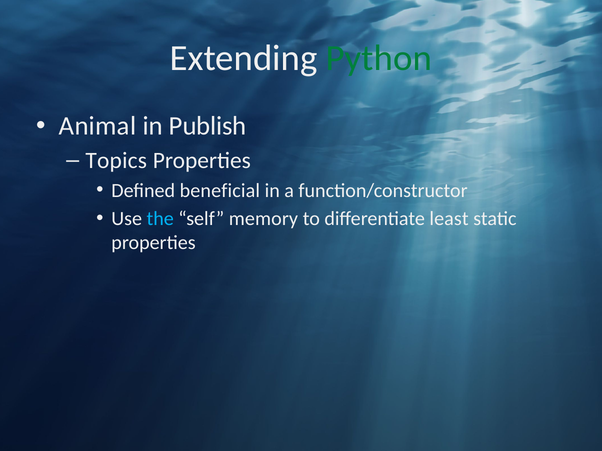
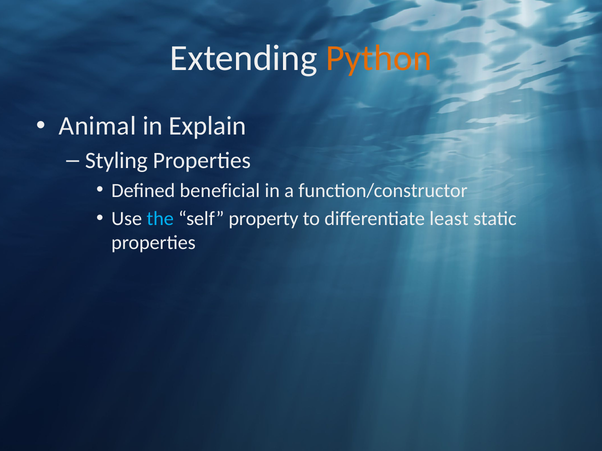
Python colour: green -> orange (379, 58)
Publish: Publish -> Explain (208, 126)
Topics: Topics -> Styling (116, 161)
memory: memory -> property (264, 219)
